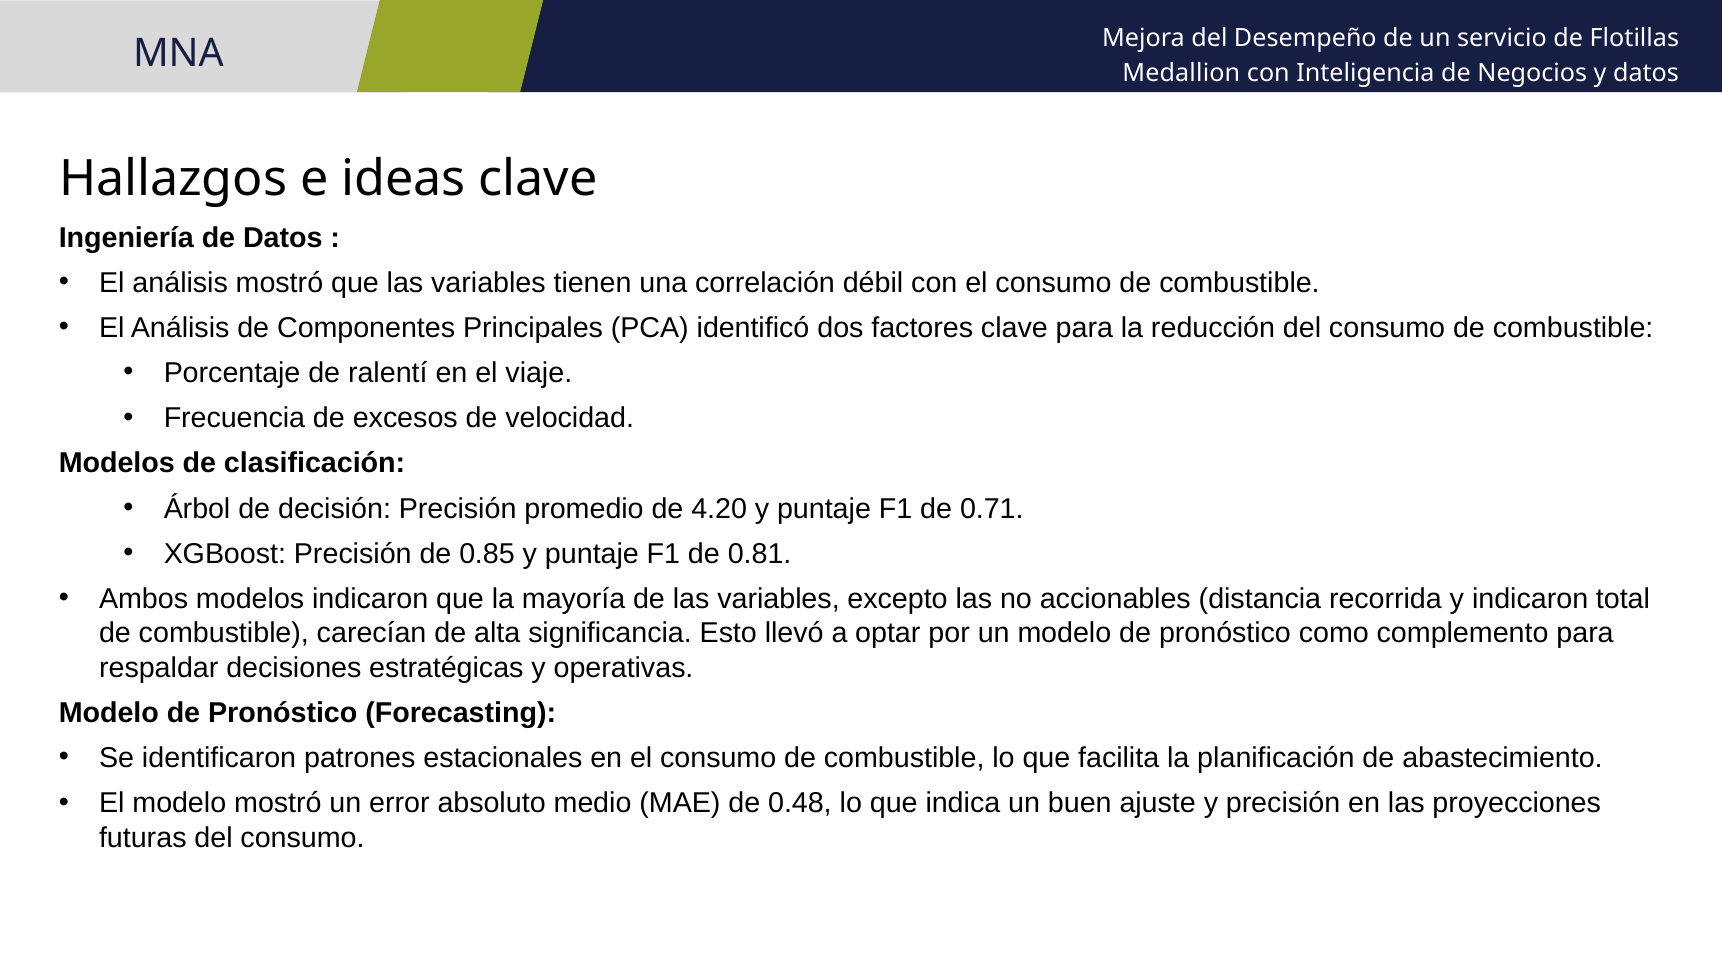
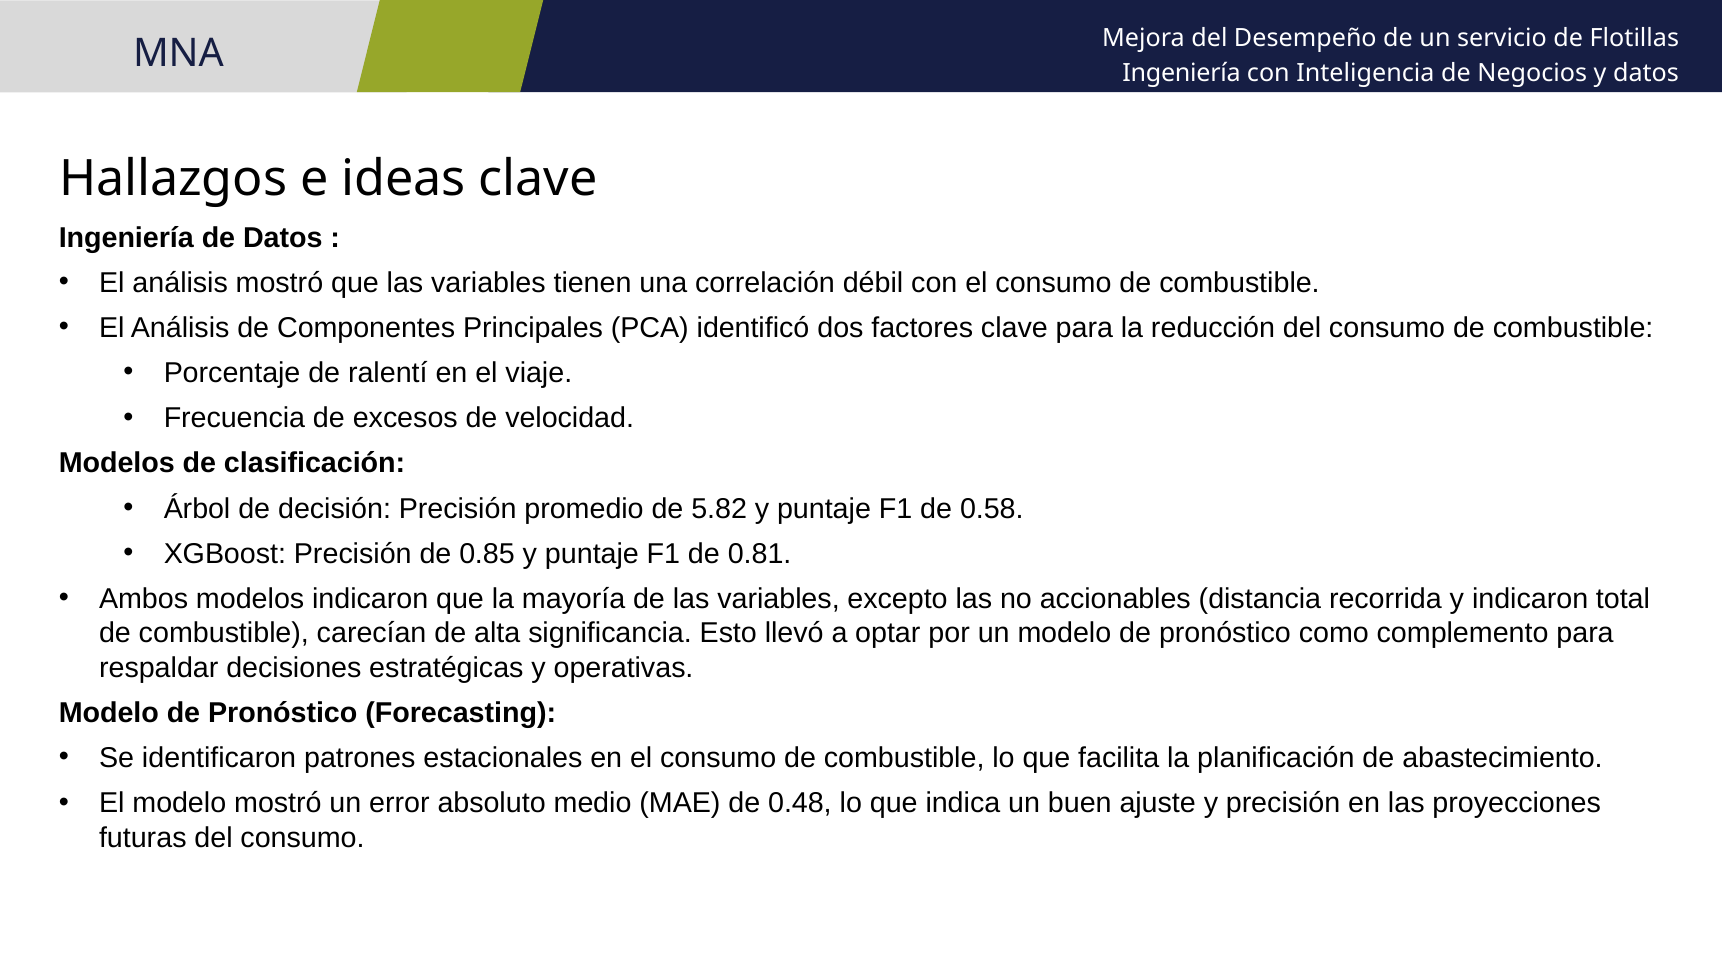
Medallion: Medallion -> Ingeniería (1182, 73)
4.20: 4.20 -> 5.82 (719, 509)
0.71: 0.71 -> 0.58 (992, 509)
